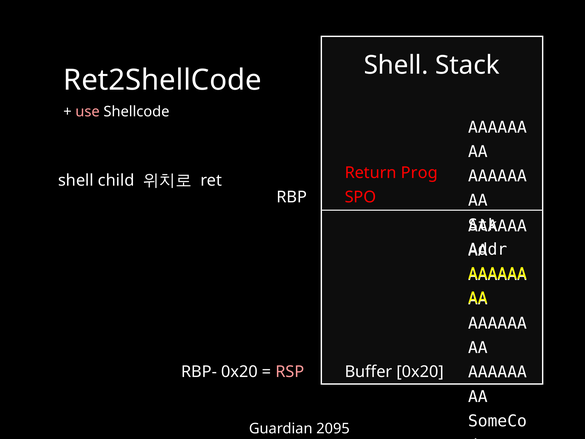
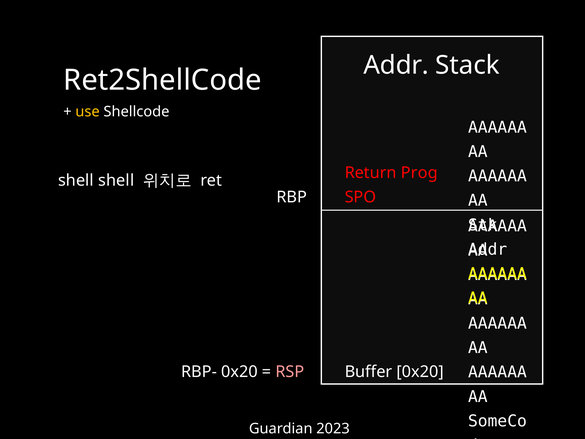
Shell: Shell -> Addr (396, 65)
use colour: pink -> yellow (88, 112)
shell child: child -> shell (116, 181)
2095: 2095 -> 2023 (333, 428)
